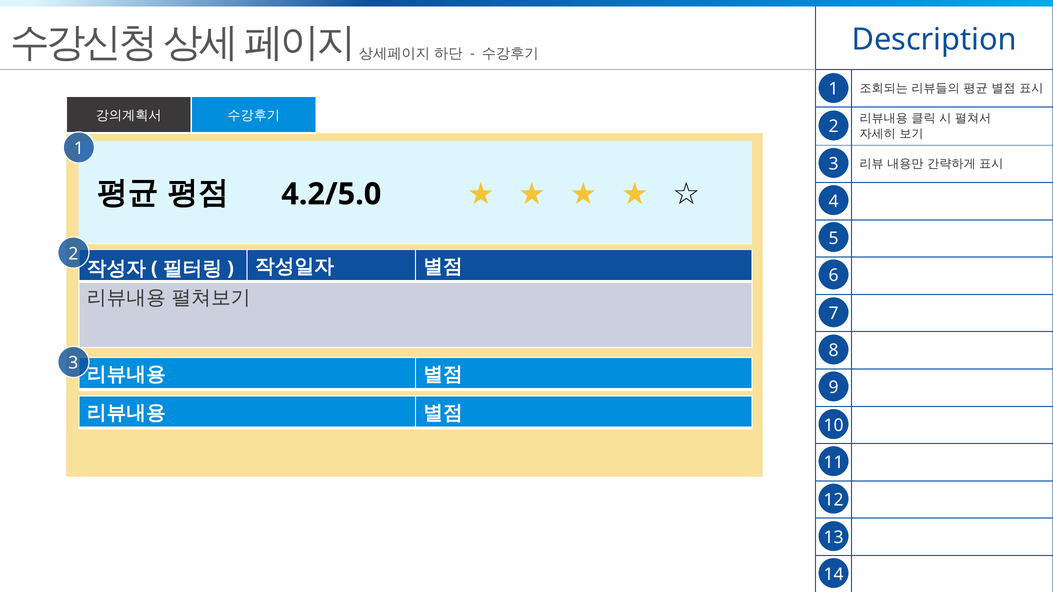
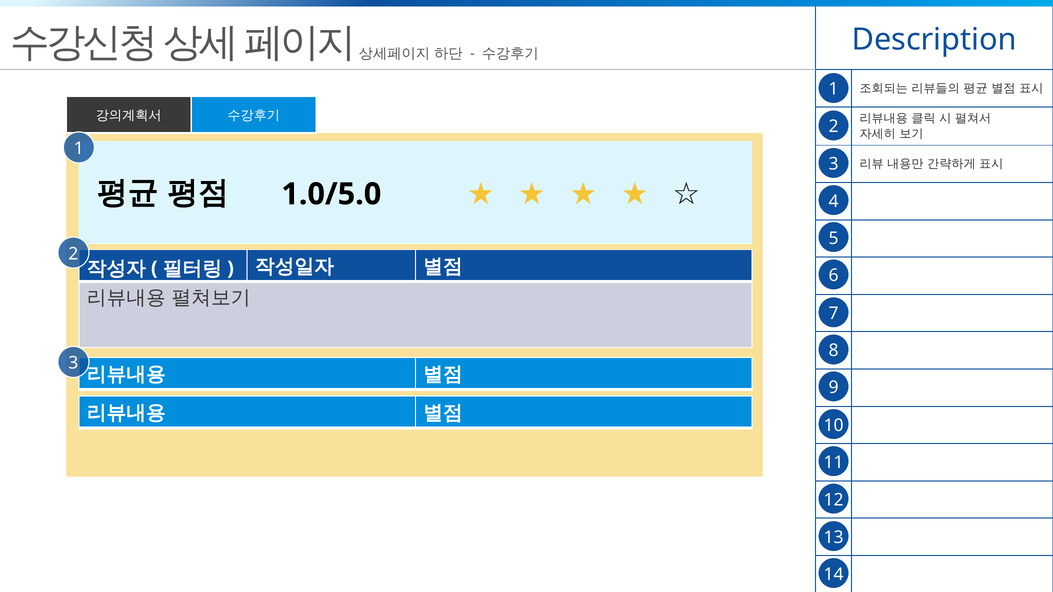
4.2/5.0: 4.2/5.0 -> 1.0/5.0 (331, 194)
